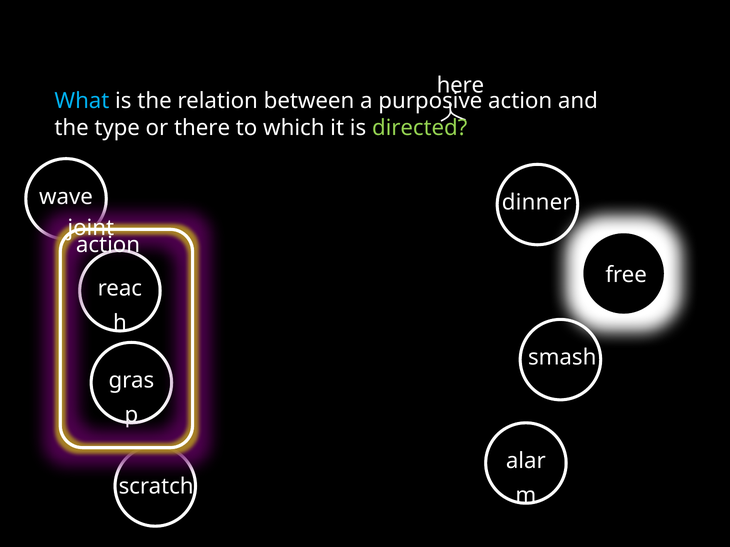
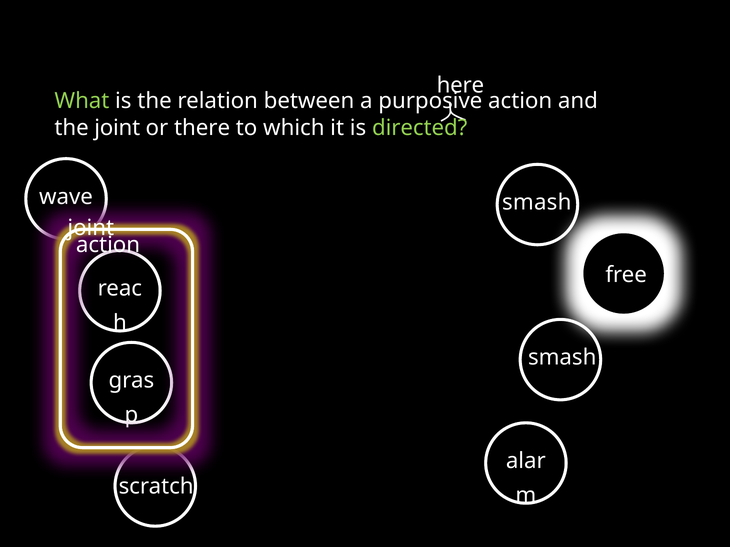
What colour: light blue -> light green (82, 101)
the type: type -> joint (117, 128)
dinner: dinner -> smash (537, 203)
